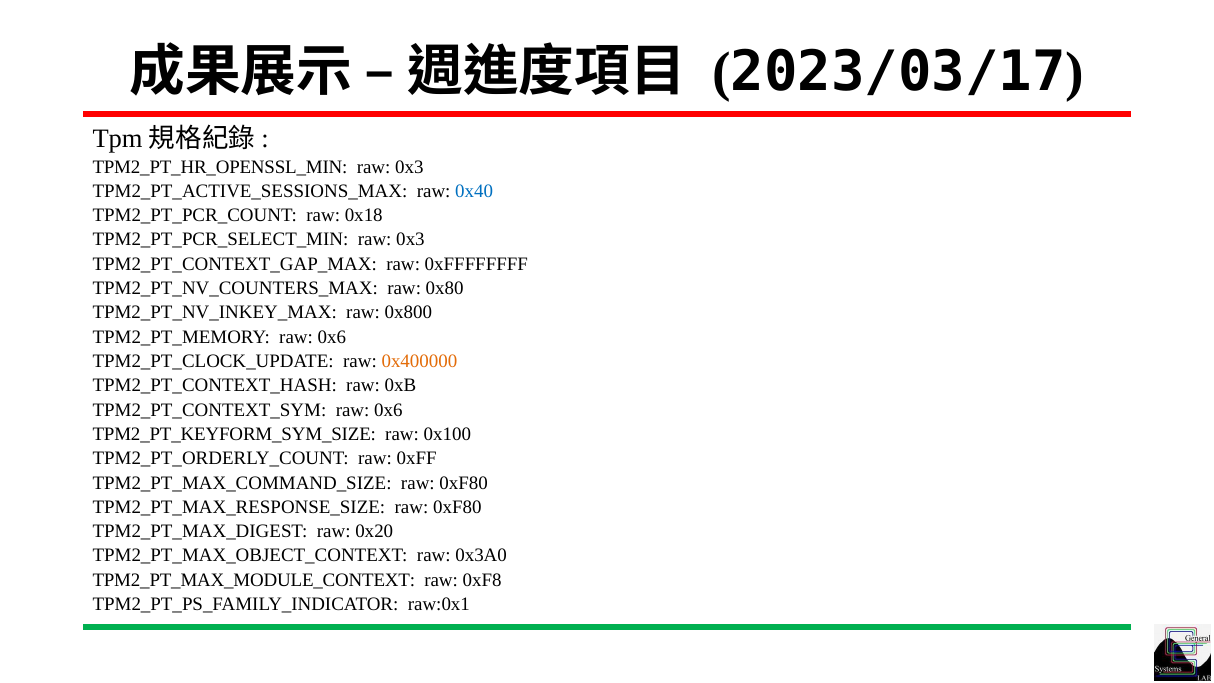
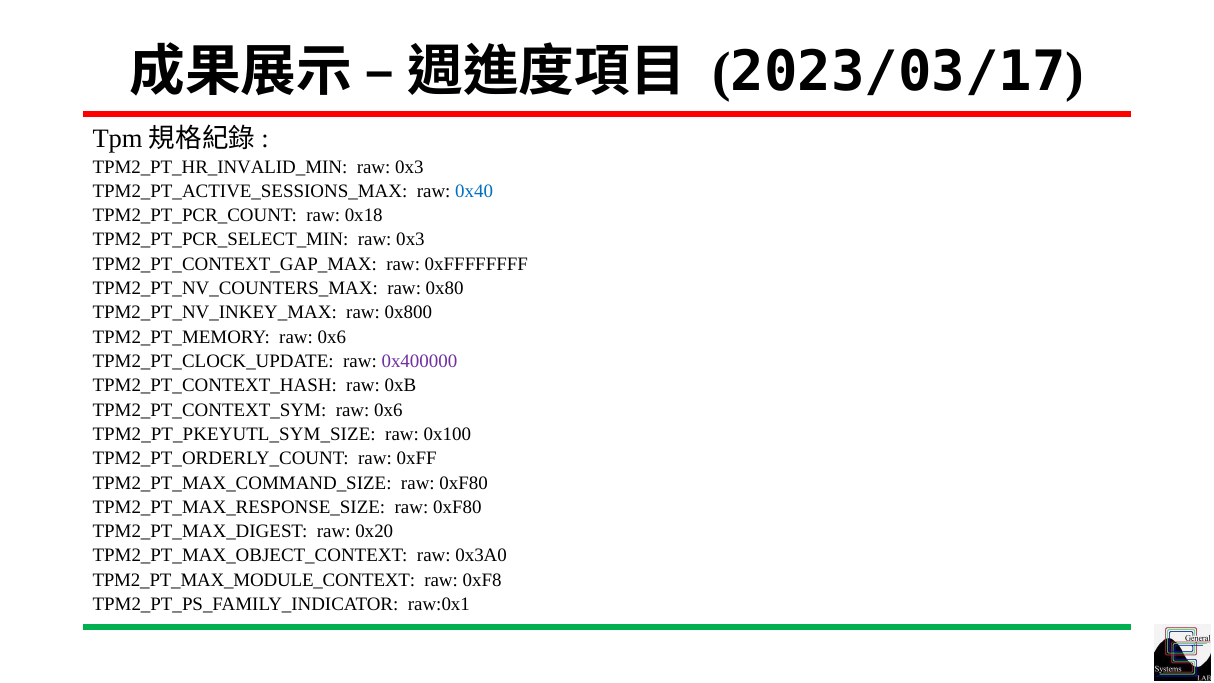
TPM2_PT_HR_OPENSSL_MIN: TPM2_PT_HR_OPENSSL_MIN -> TPM2_PT_HR_INVALID_MIN (220, 167)
0x400000 colour: orange -> purple (419, 361)
TPM2_PT_KEYFORM_SYM_SIZE: TPM2_PT_KEYFORM_SYM_SIZE -> TPM2_PT_PKEYUTL_SYM_SIZE (234, 434)
